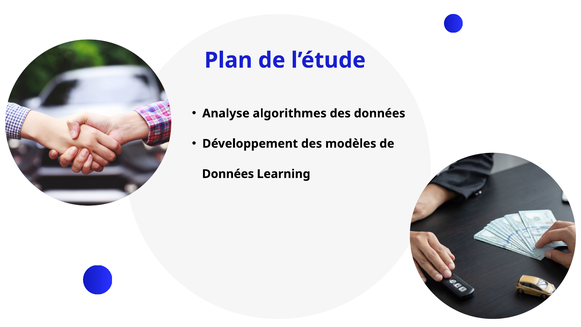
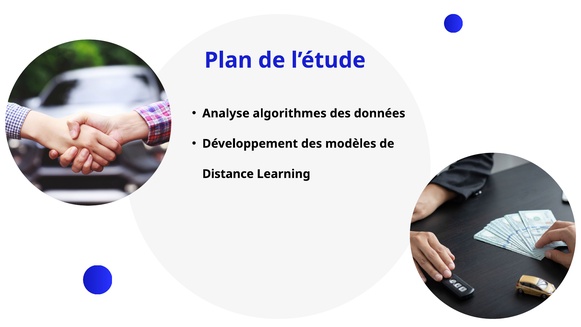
Données: Données -> Distance (228, 174)
